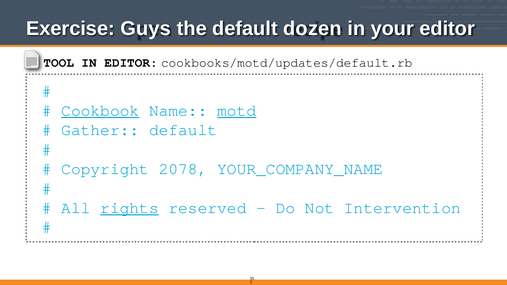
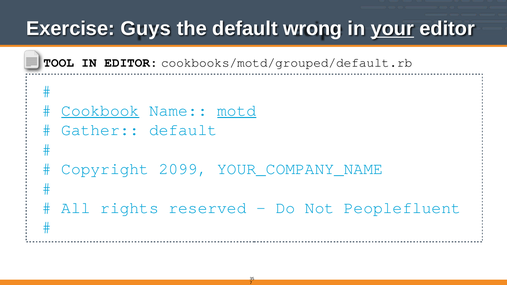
dozen: dozen -> wrong (313, 29)
your underline: none -> present (392, 29)
cookbooks/motd/updates/default.rb: cookbooks/motd/updates/default.rb -> cookbooks/motd/grouped/default.rb (287, 63)
2078: 2078 -> 2099 (183, 169)
rights underline: present -> none (130, 208)
Intervention: Intervention -> Peoplefluent (402, 208)
